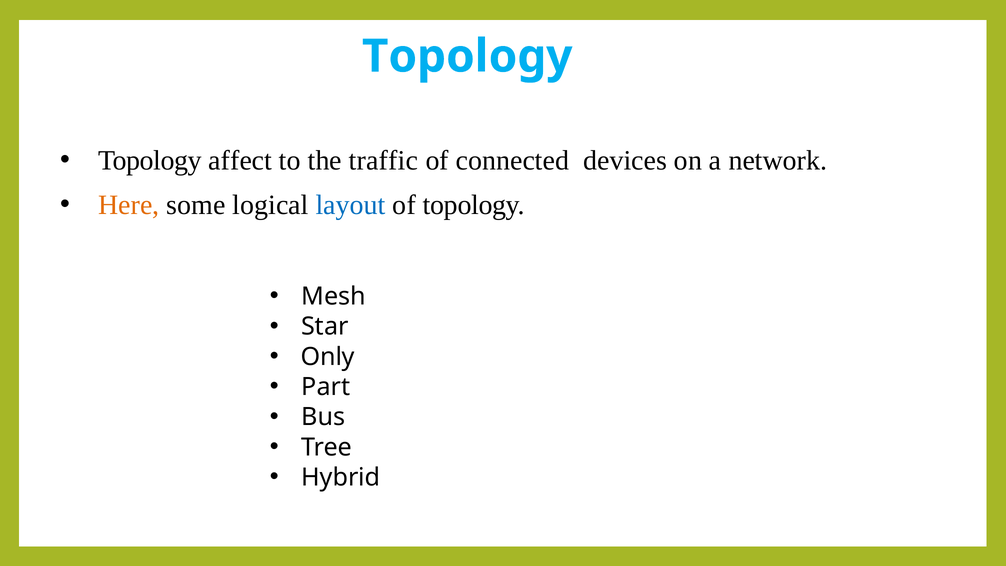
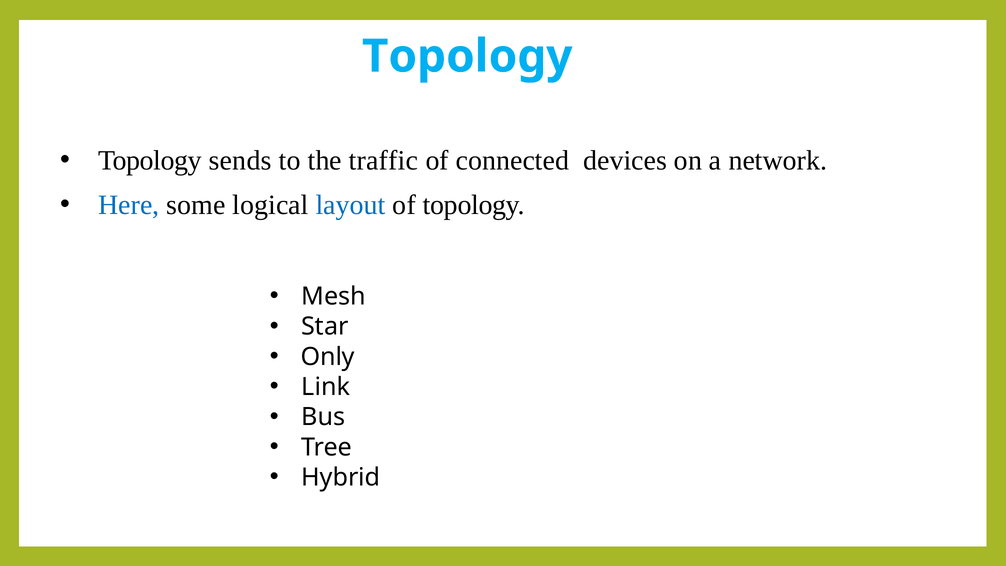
affect: affect -> sends (240, 161)
Here colour: orange -> blue (129, 205)
Part: Part -> Link (326, 387)
